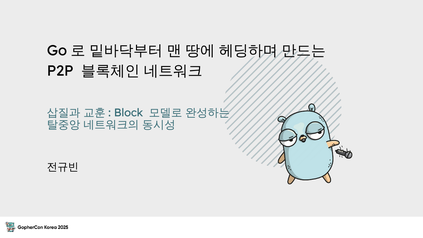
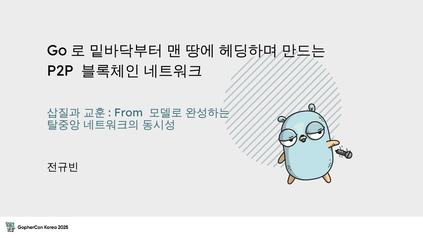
Block: Block -> From (128, 113)
